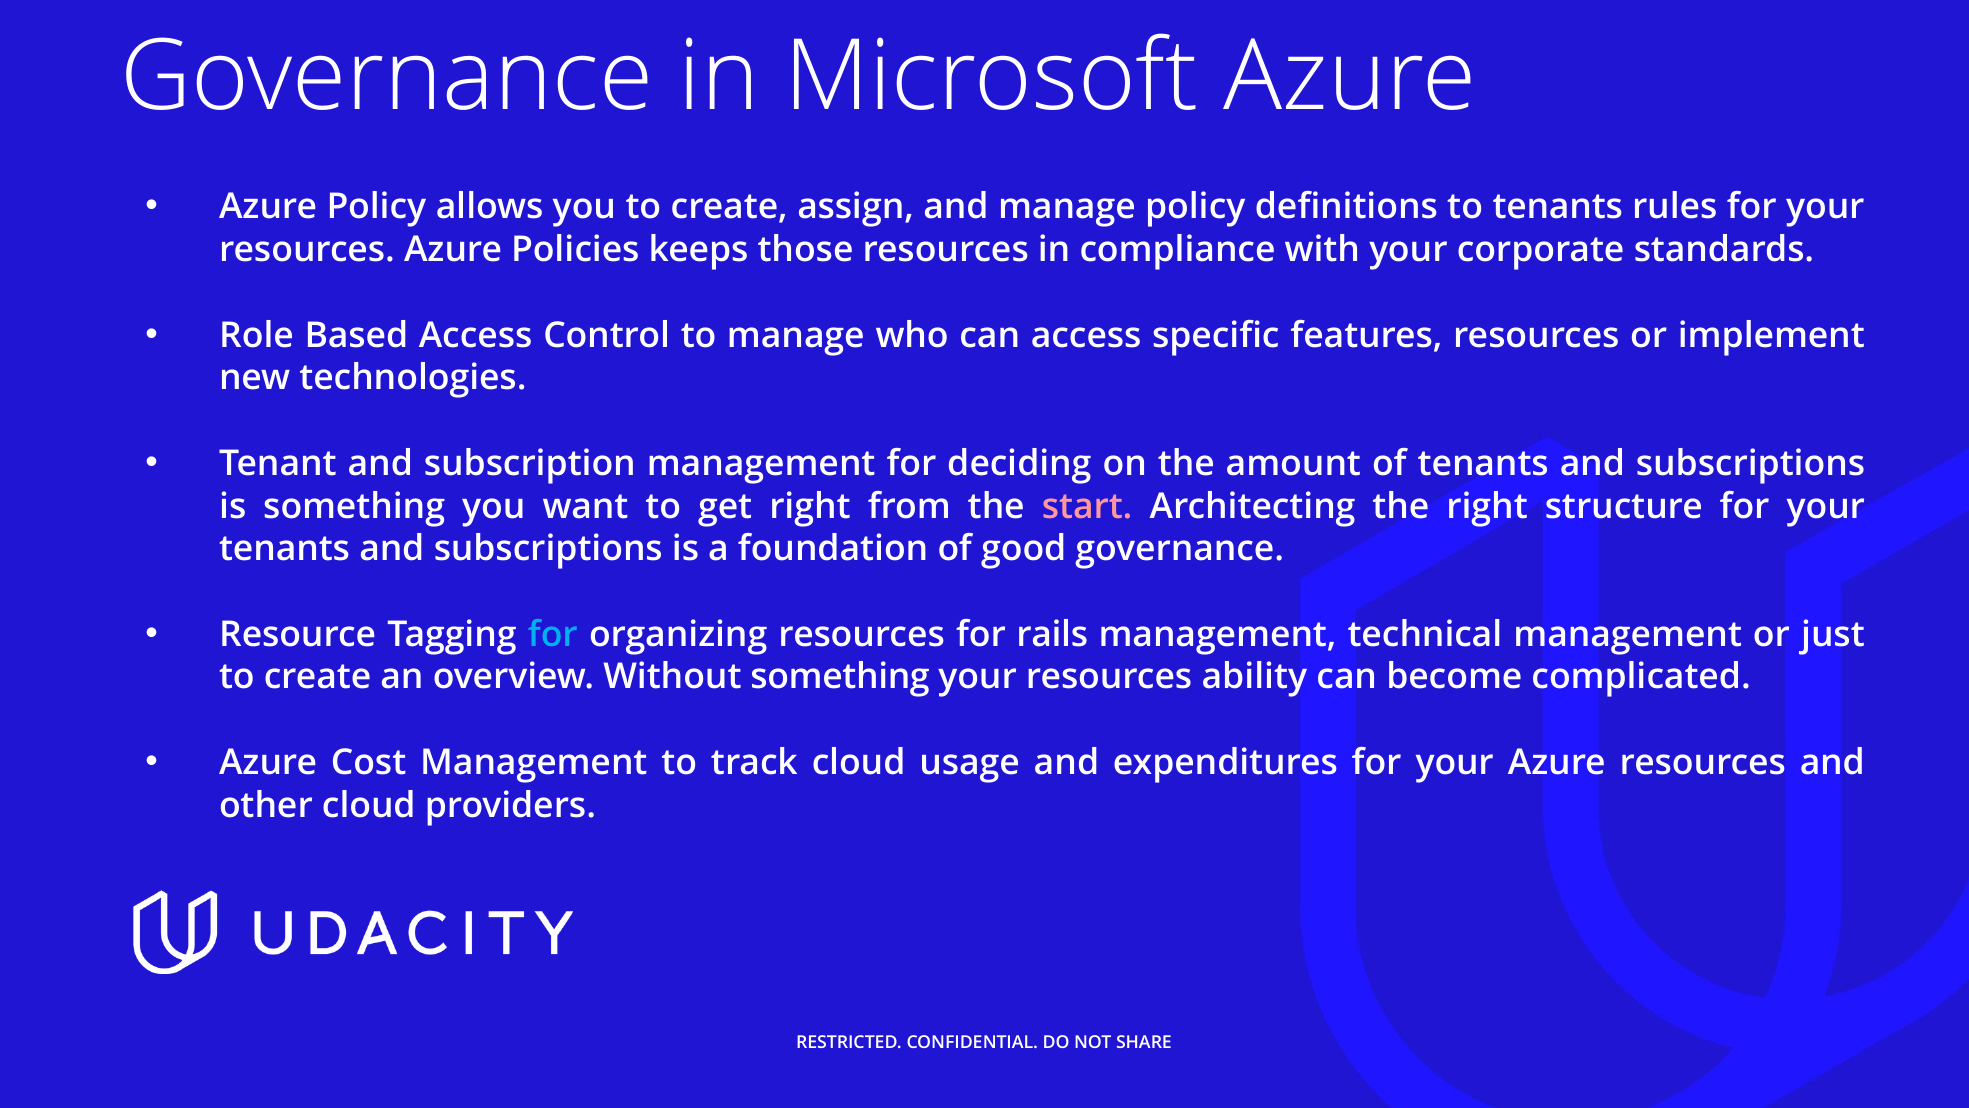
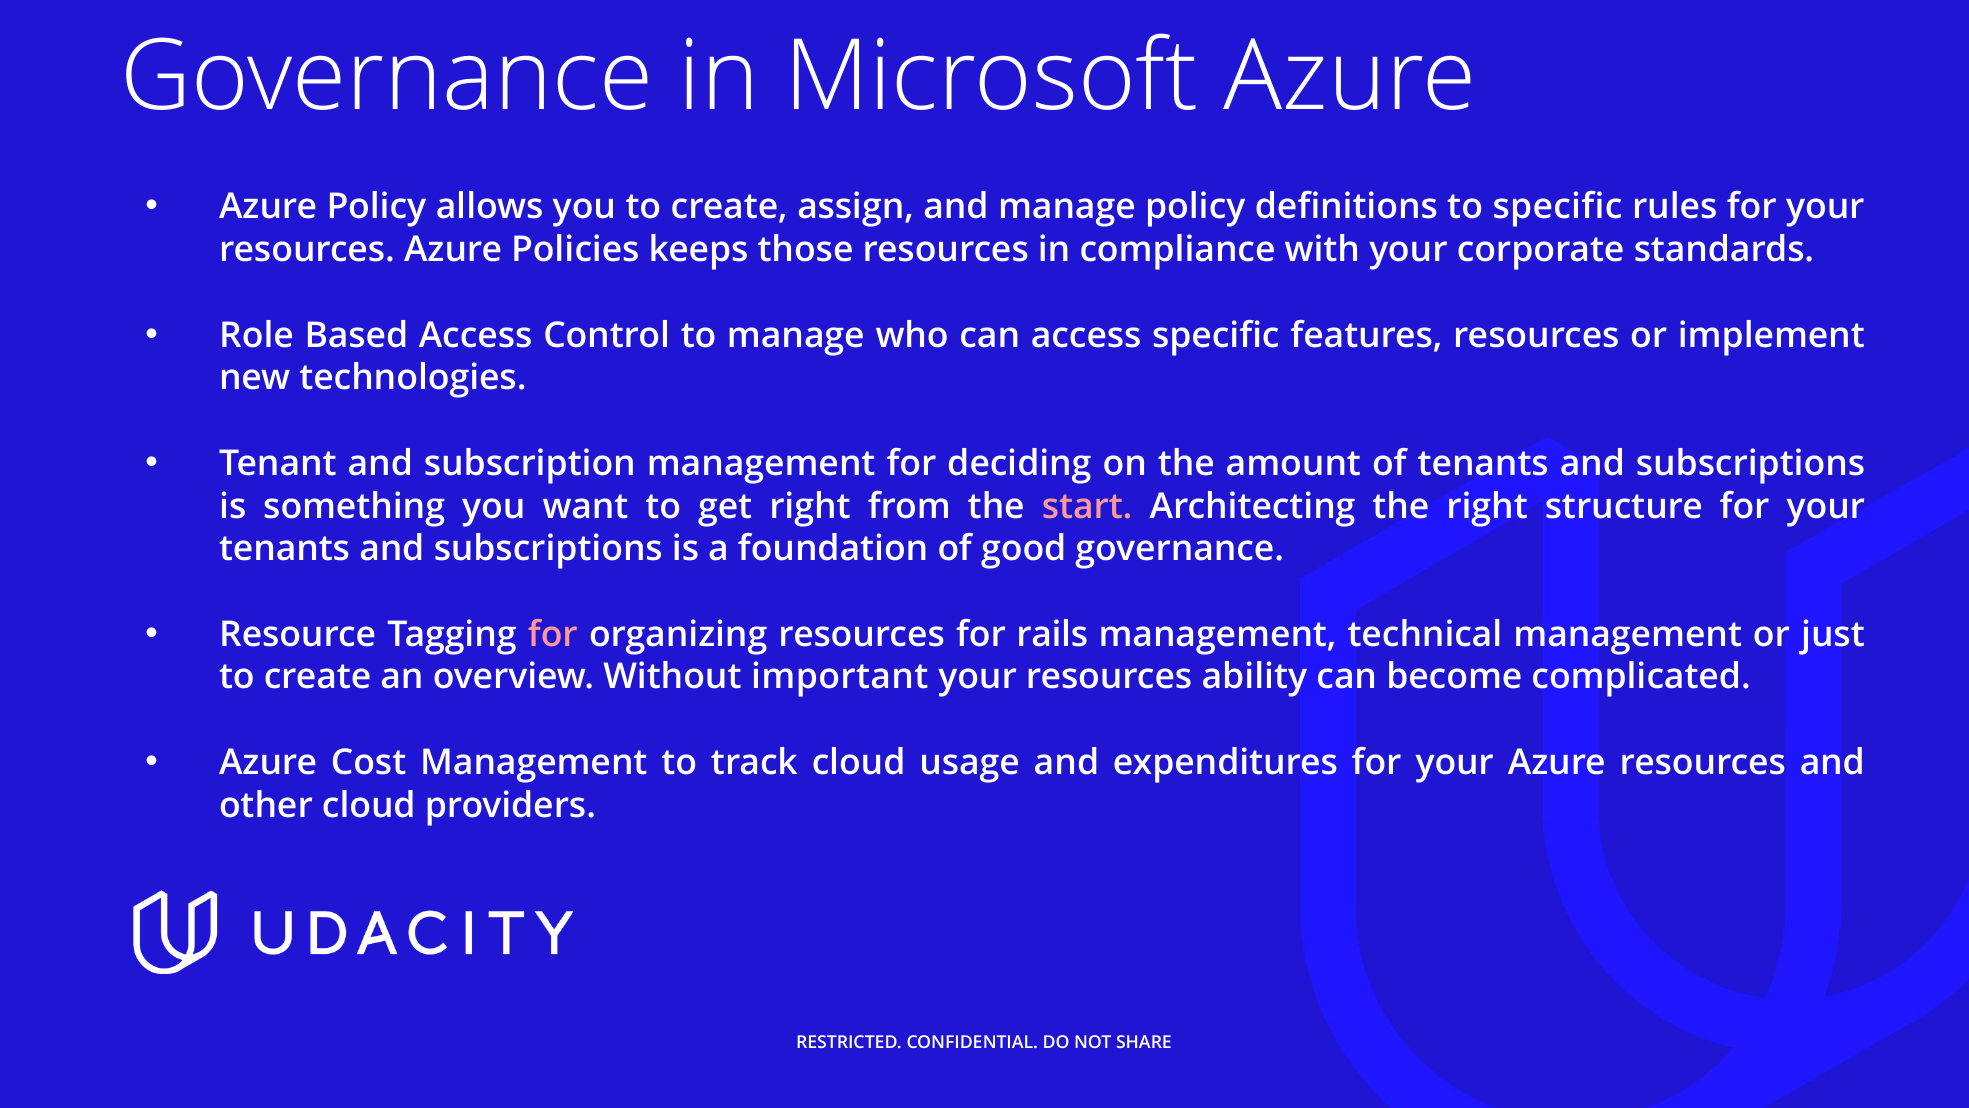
to tenants: tenants -> specific (1557, 207)
for colour: light blue -> pink (553, 634)
Without something: something -> important (840, 677)
